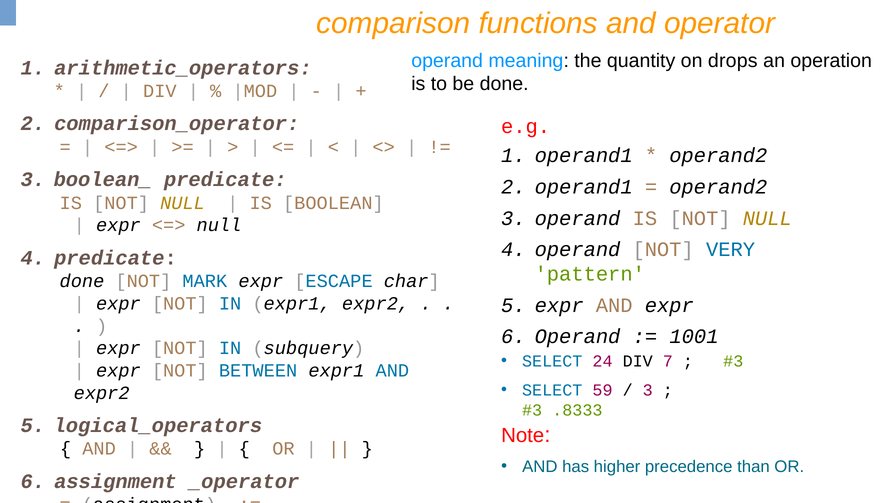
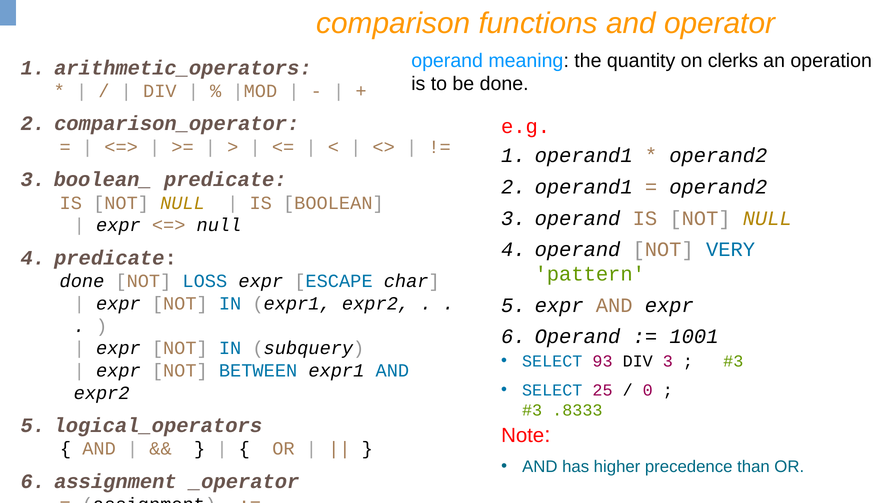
drops: drops -> clerks (733, 61)
MARK: MARK -> LOSS (205, 281)
24: 24 -> 93 (603, 361)
DIV 7: 7 -> 3 (668, 361)
59: 59 -> 25 (603, 390)
3: 3 -> 0 (648, 390)
